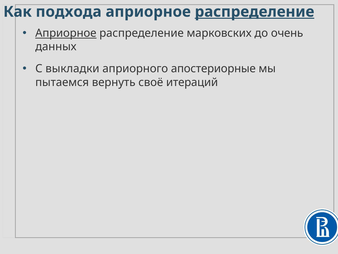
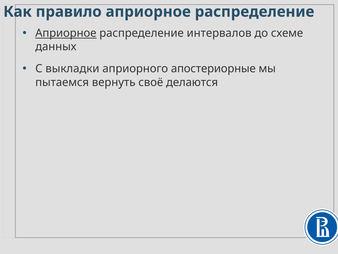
подхода: подхода -> правило (69, 12)
распределение underline: present -> none (255, 12)
марковских: марковских -> интервалов (219, 33)
очень: очень -> схеме (287, 33)
итераций: итераций -> делаются (192, 82)
